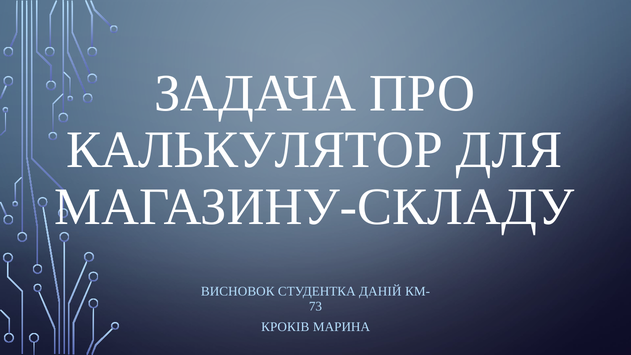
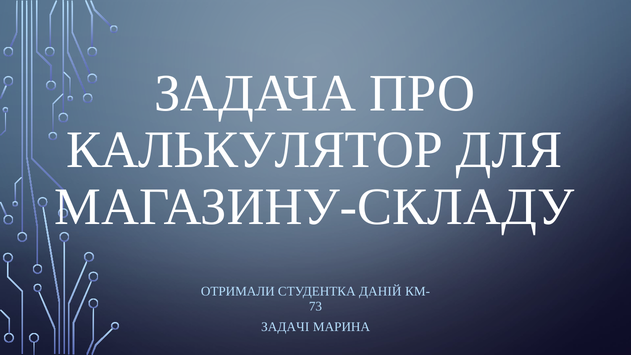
ВИСНОВОК: ВИСНОВОК -> ОТРИМАЛИ (238, 291)
КРОКІВ: КРОКІВ -> ЗАДАЧІ (285, 327)
